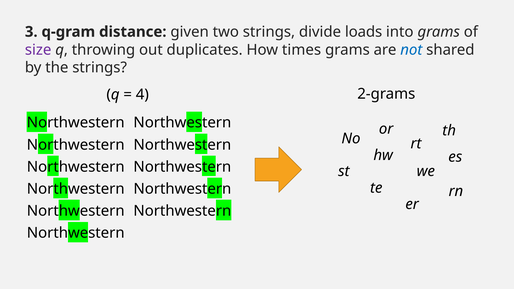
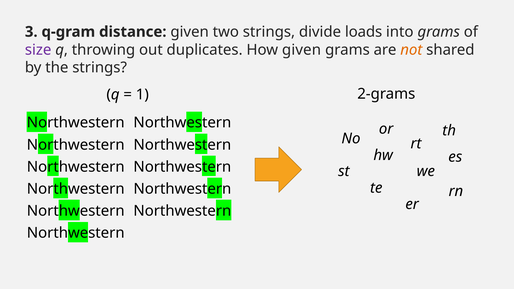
How times: times -> given (302, 50)
not colour: blue -> orange (411, 50)
4: 4 -> 1 (142, 94)
